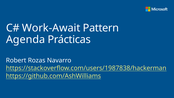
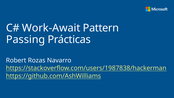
Agenda: Agenda -> Passing (26, 39)
